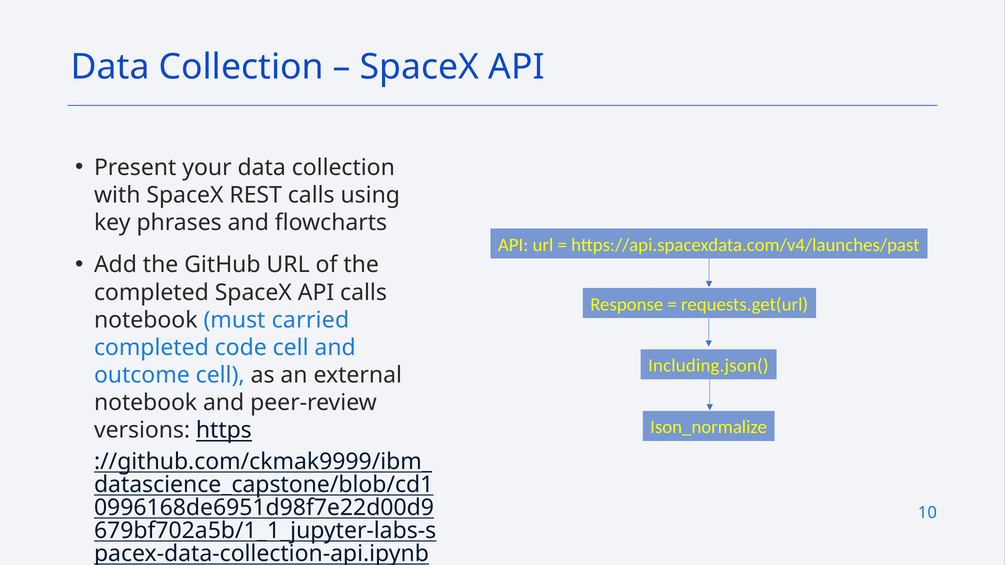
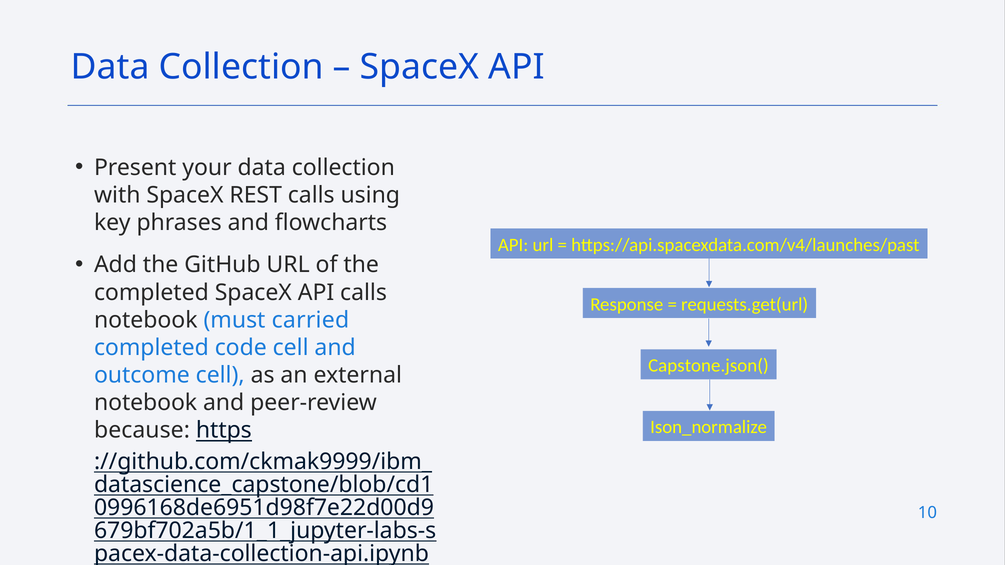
Including.json(: Including.json( -> Capstone.json( (708, 366)
versions: versions -> because (142, 431)
